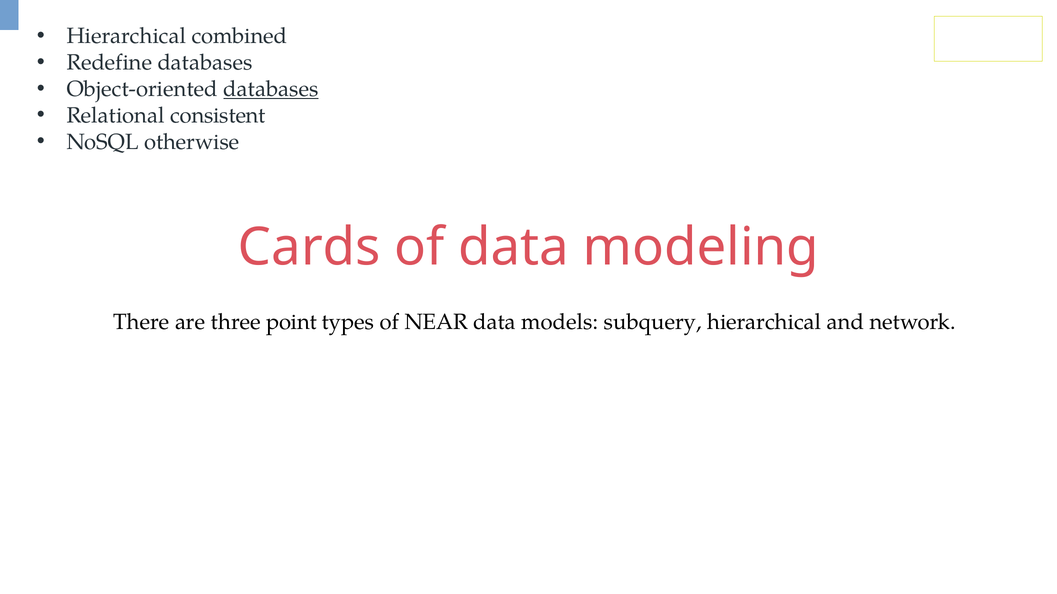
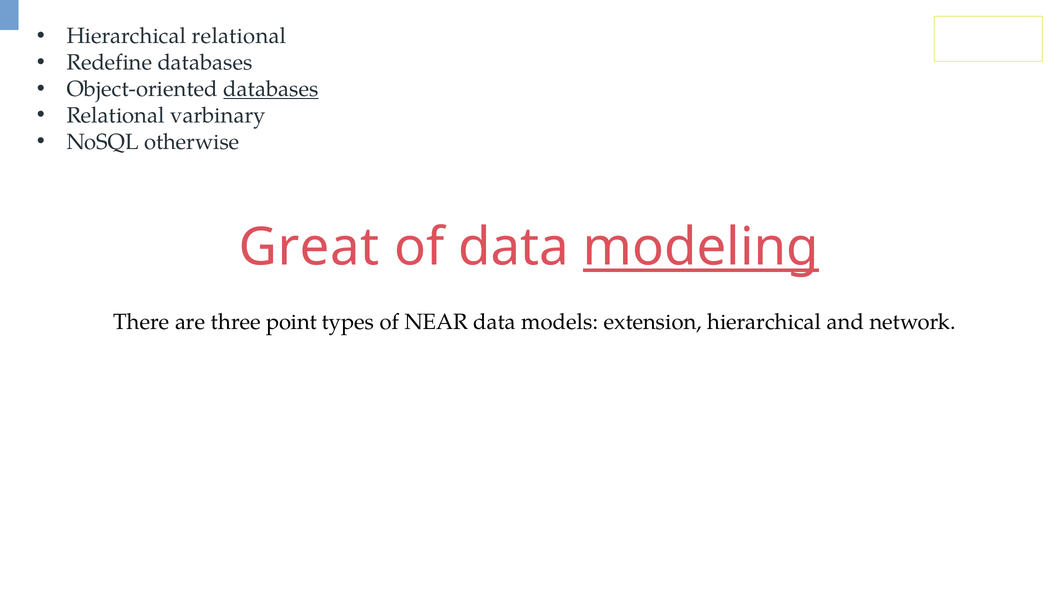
Hierarchical combined: combined -> relational (239, 36)
consistent: consistent -> varbinary (218, 116)
Cards: Cards -> Great (309, 248)
modeling underline: none -> present (701, 248)
subquery: subquery -> extension (653, 322)
